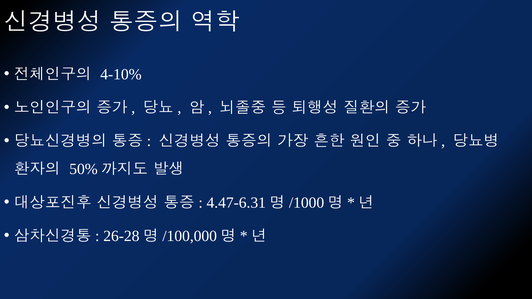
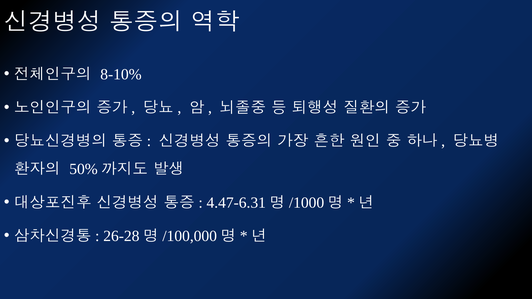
4-10%: 4-10% -> 8-10% (121, 74)
